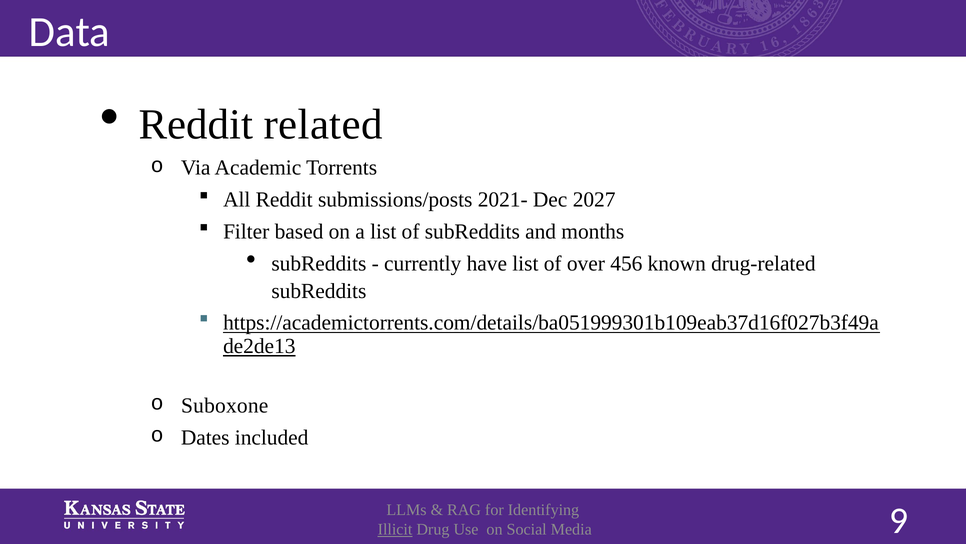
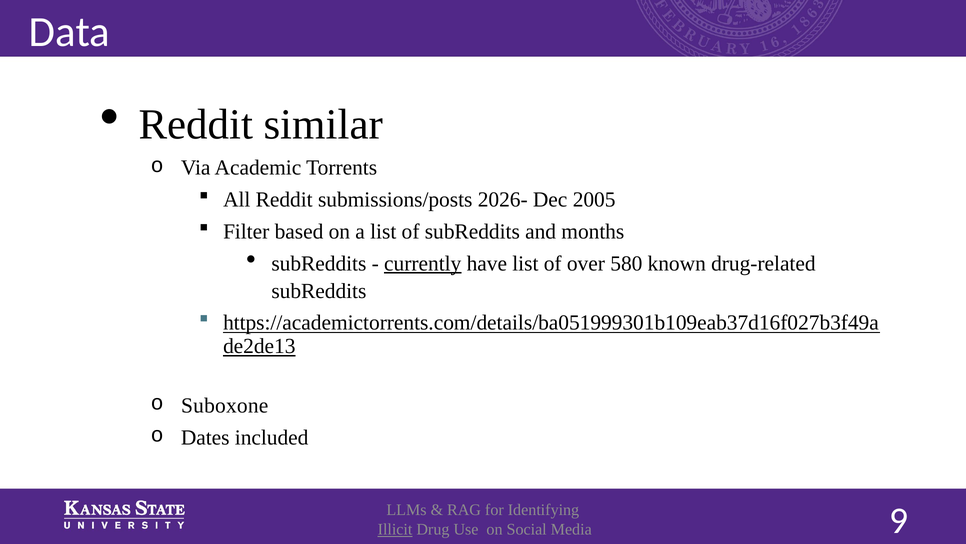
related: related -> similar (323, 124)
2021-: 2021- -> 2026- (503, 199)
2027: 2027 -> 2005 (594, 199)
currently underline: none -> present (423, 263)
456: 456 -> 580 (626, 263)
